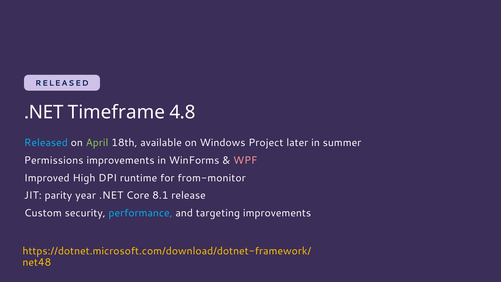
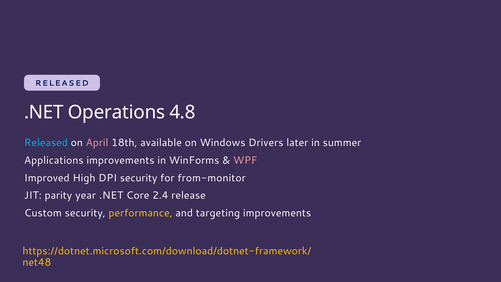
Timeframe: Timeframe -> Operations (117, 112)
April colour: light green -> pink (97, 143)
Project: Project -> Drivers (266, 143)
Permissions: Permissions -> Applications (54, 160)
DPI runtime: runtime -> security (139, 178)
8.1: 8.1 -> 2.4 (160, 195)
performance colour: light blue -> yellow (141, 213)
